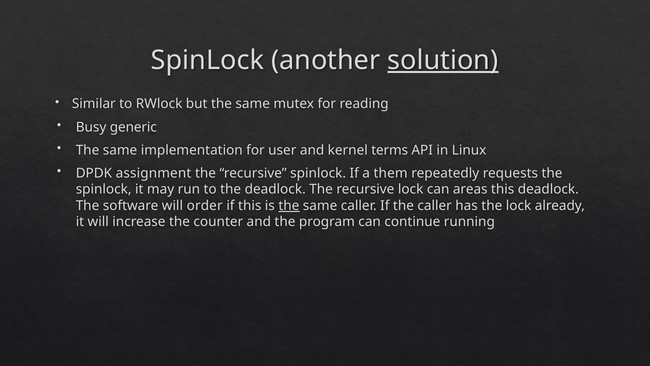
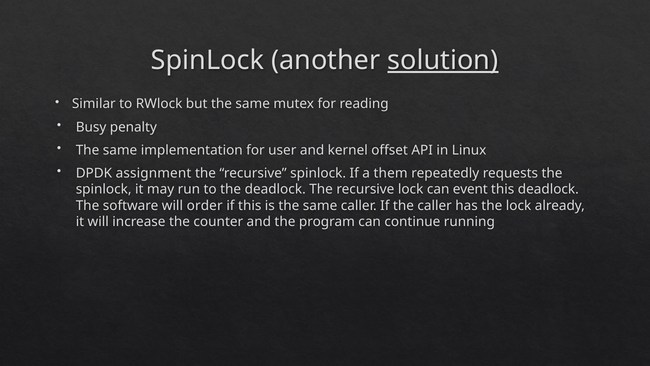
generic: generic -> penalty (133, 127)
terms: terms -> offset (390, 150)
areas: areas -> event (470, 189)
the underline: present -> none (289, 205)
